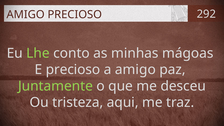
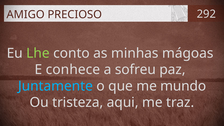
E precioso: precioso -> conhece (73, 70)
a amigo: amigo -> sofreu (135, 70)
Juntamente colour: light green -> light blue (55, 86)
desceu: desceu -> mundo (183, 86)
